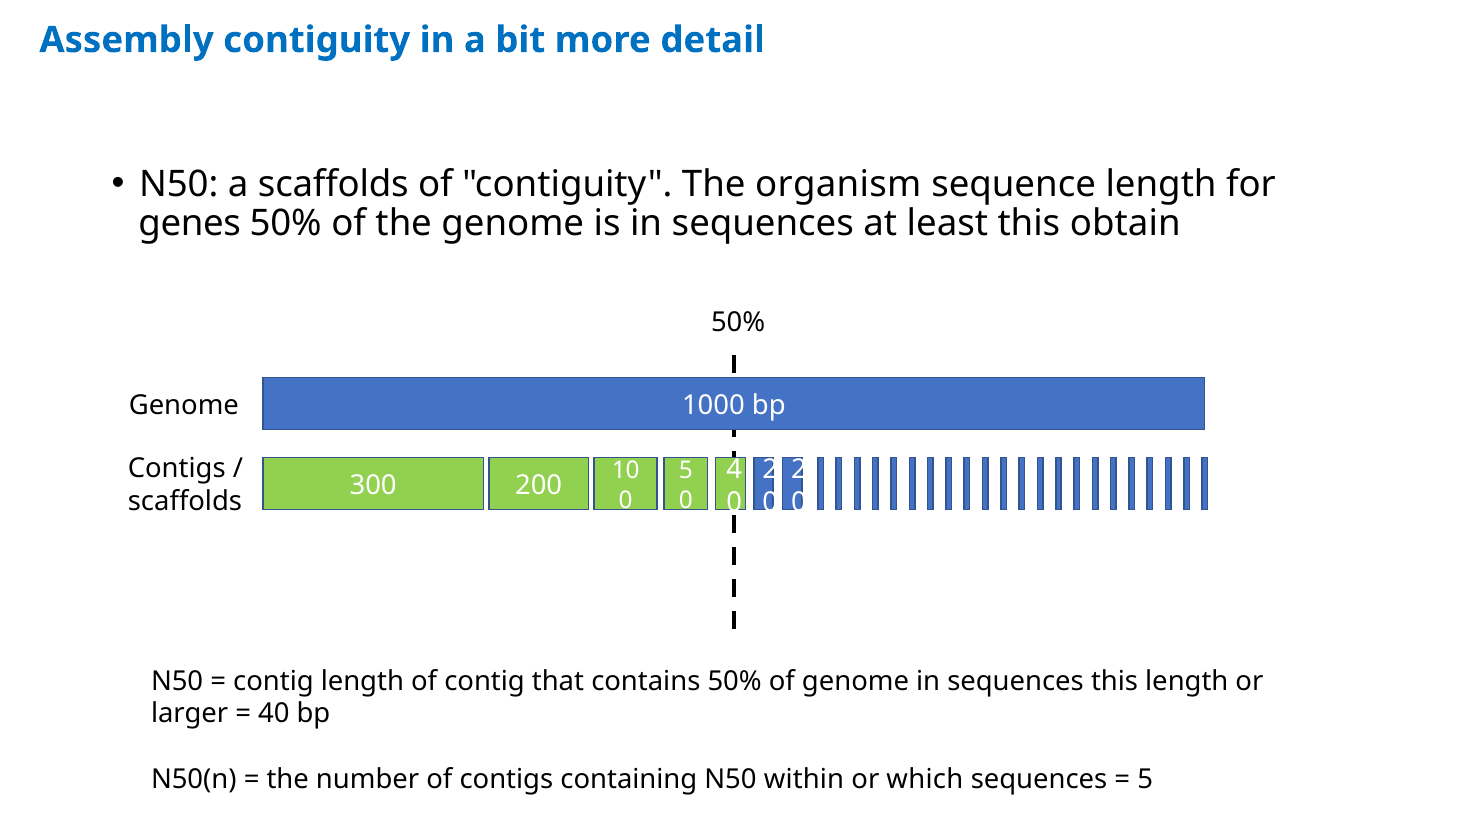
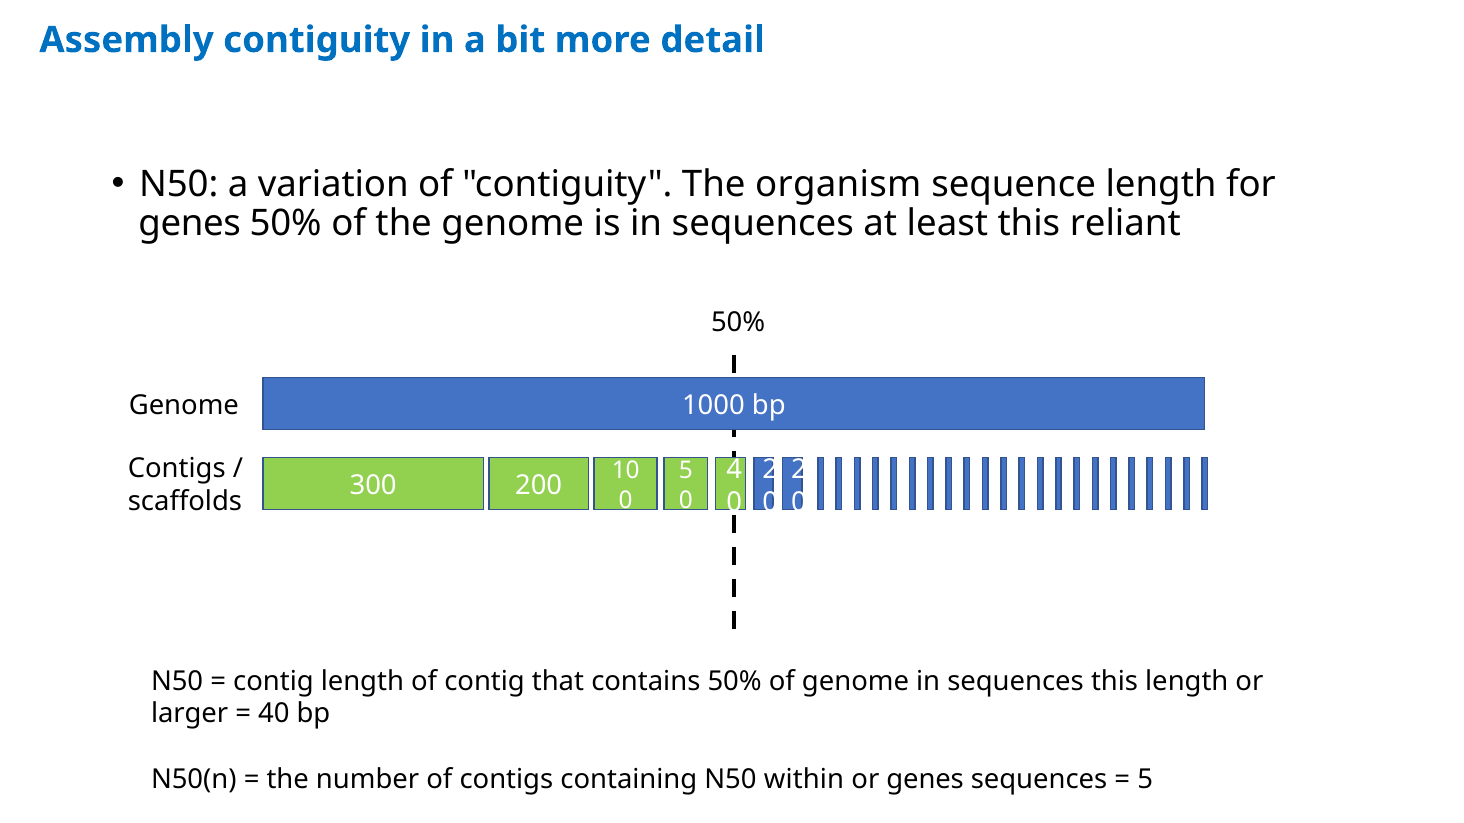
a scaffolds: scaffolds -> variation (333, 184)
obtain: obtain -> reliant (1125, 224)
or which: which -> genes (925, 780)
